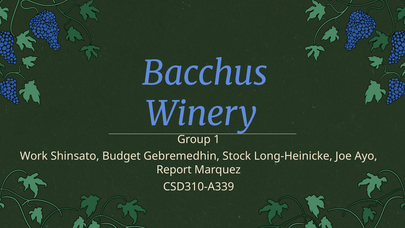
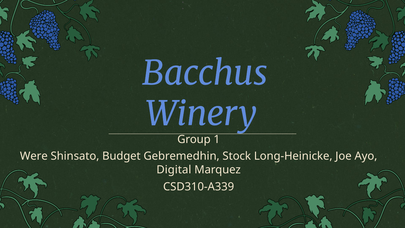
Work: Work -> Were (34, 156)
Report: Report -> Digital (174, 170)
